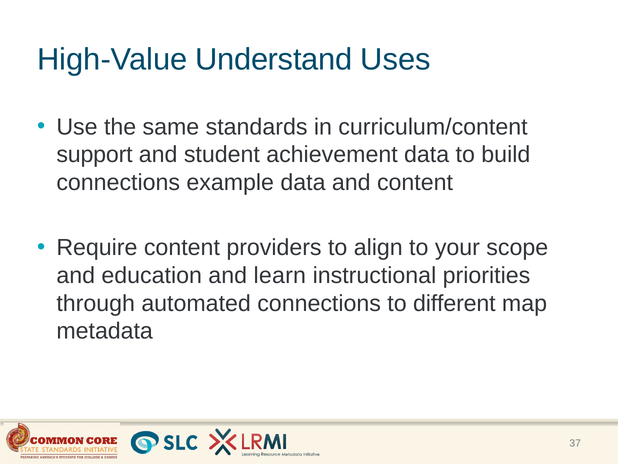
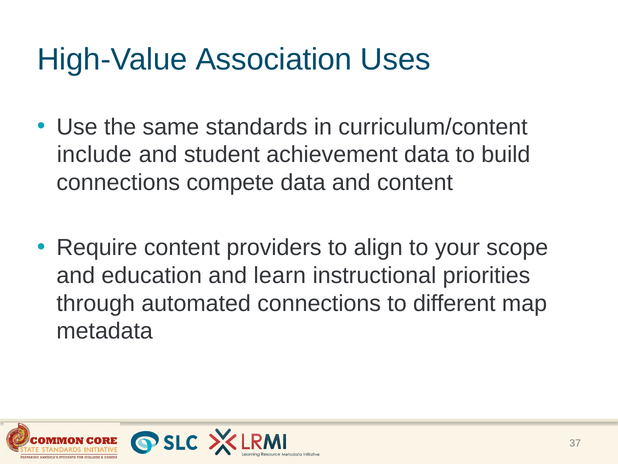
Understand: Understand -> Association (274, 59)
support: support -> include (94, 155)
example: example -> compete (230, 182)
